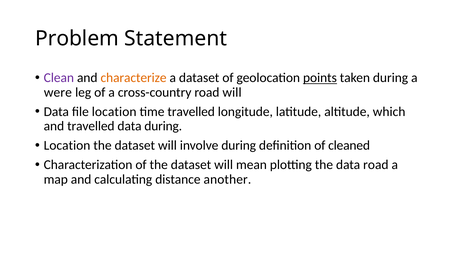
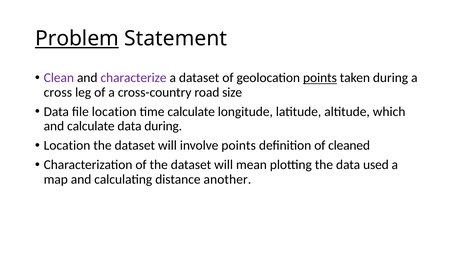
Problem underline: none -> present (77, 39)
characterize colour: orange -> purple (134, 78)
were: were -> cross (58, 92)
road will: will -> size (232, 92)
time travelled: travelled -> calculate (191, 112)
and travelled: travelled -> calculate (91, 126)
involve during: during -> points (239, 145)
data road: road -> used (376, 165)
